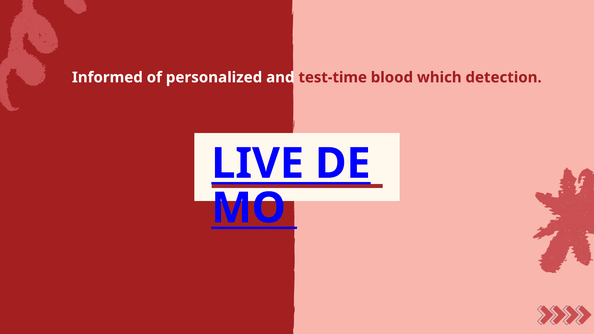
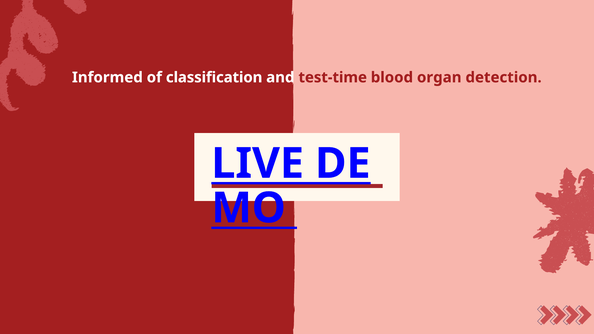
personalized: personalized -> classification (214, 77)
which: which -> organ (439, 77)
